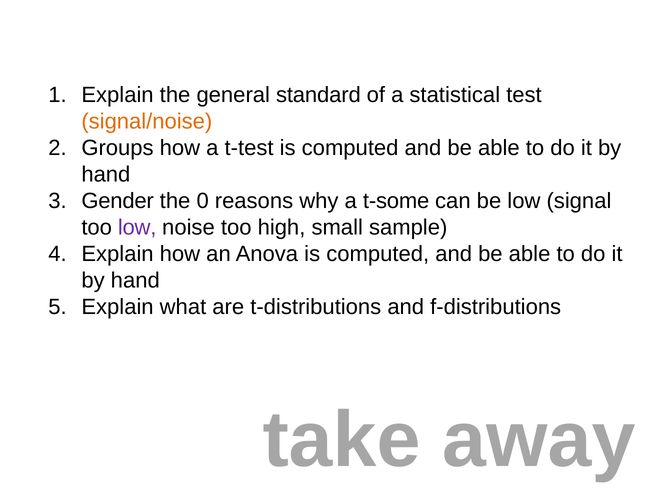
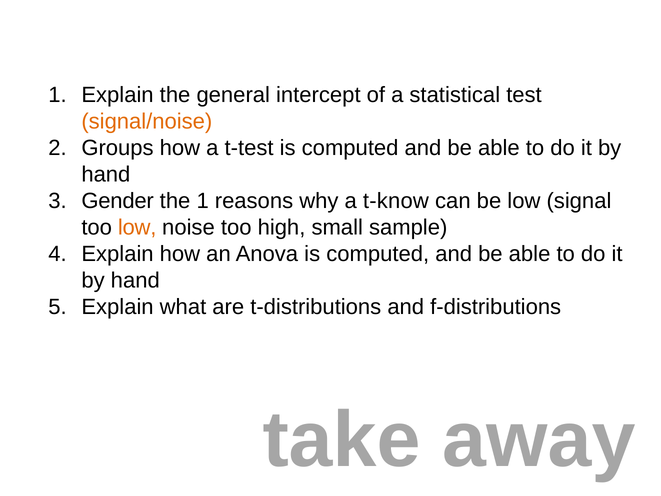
standard: standard -> intercept (318, 95)
the 0: 0 -> 1 (203, 201)
t-some: t-some -> t-know (396, 201)
low colour: purple -> orange (137, 227)
